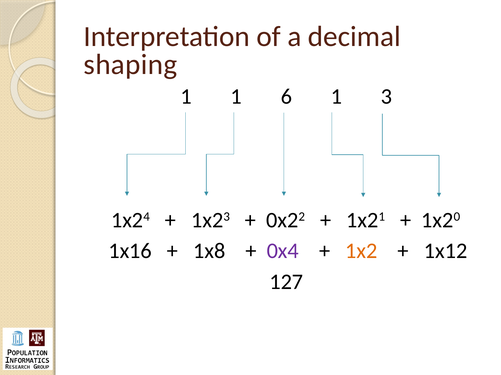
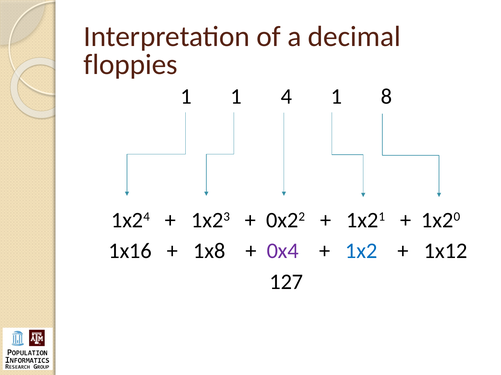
shaping: shaping -> floppies (131, 65)
6: 6 -> 4 (286, 97)
3: 3 -> 8 (387, 97)
1x2 colour: orange -> blue (361, 251)
